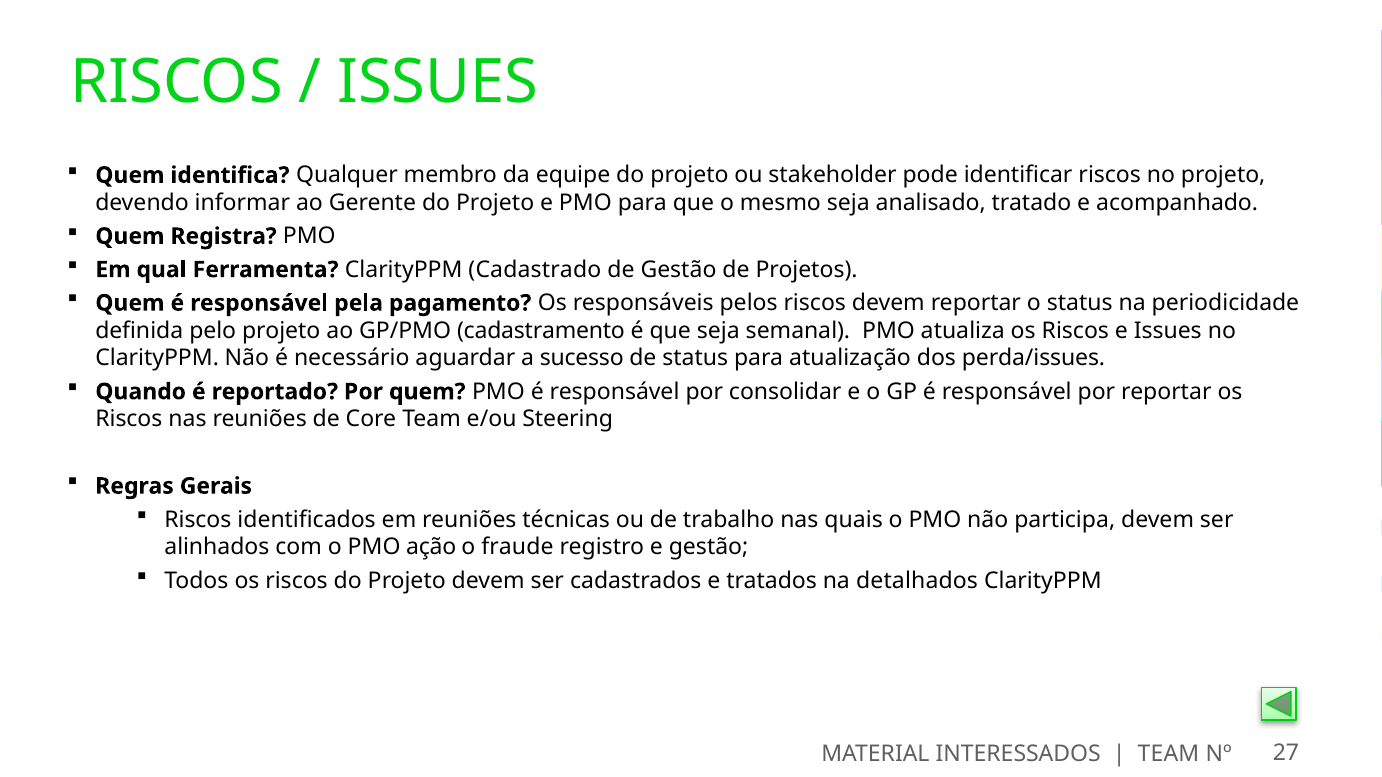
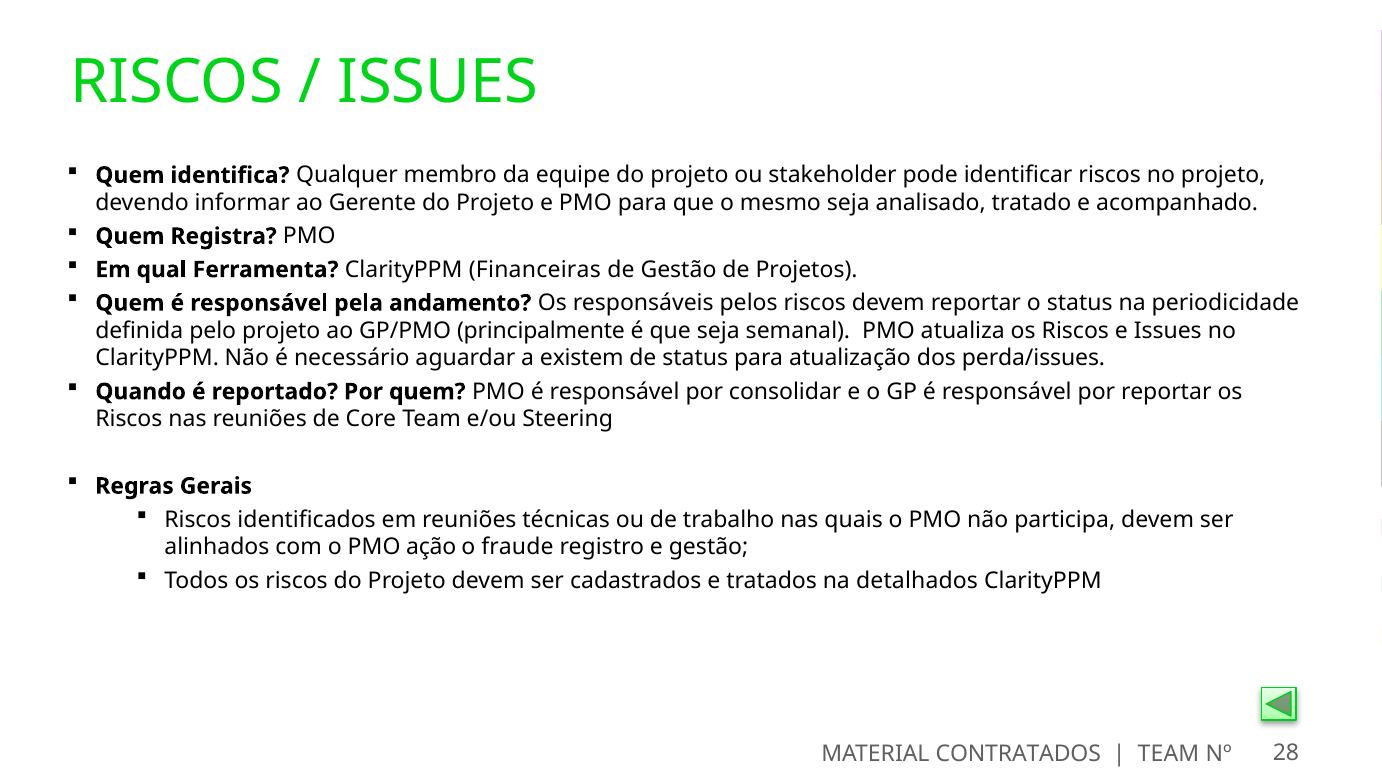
Cadastrado: Cadastrado -> Financeiras (535, 270)
pagamento: pagamento -> andamento (460, 303)
cadastramento: cadastramento -> principalmente (541, 331)
sucesso: sucesso -> existem (582, 358)
INTERESSADOS: INTERESSADOS -> CONTRATADOS (1018, 755)
27: 27 -> 28 (1286, 753)
